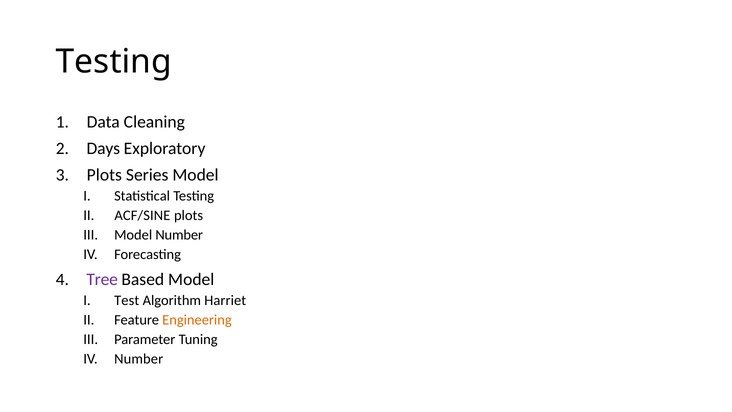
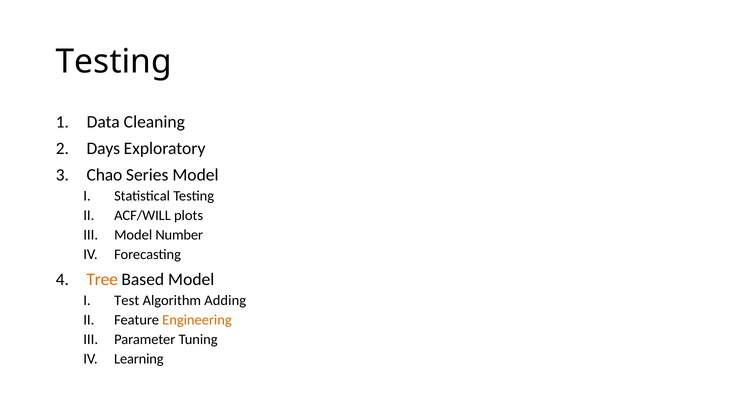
Plots: Plots -> Chao (104, 175)
ACF/SINE: ACF/SINE -> ACF/WILL (142, 215)
Tree colour: purple -> orange (102, 279)
Harriet: Harriet -> Adding (225, 300)
Number: Number -> Learning (139, 359)
